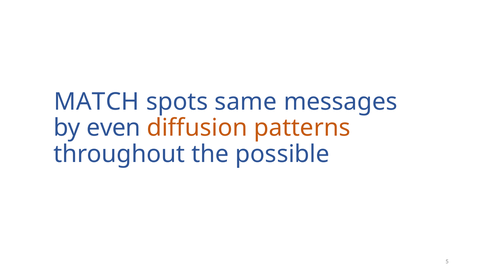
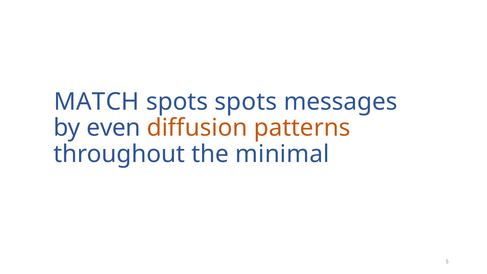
spots same: same -> spots (246, 102)
possible: possible -> minimal (282, 154)
